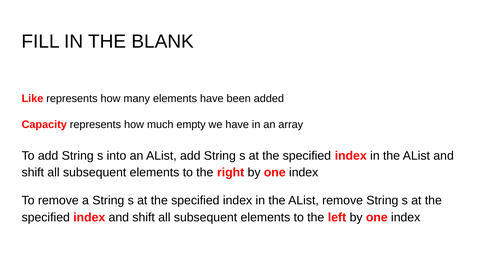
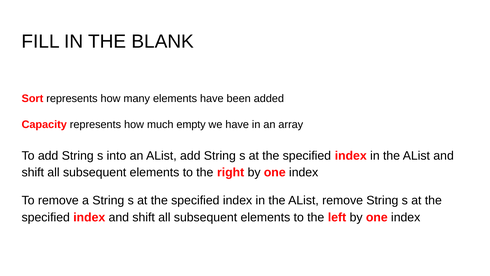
Like: Like -> Sort (32, 98)
